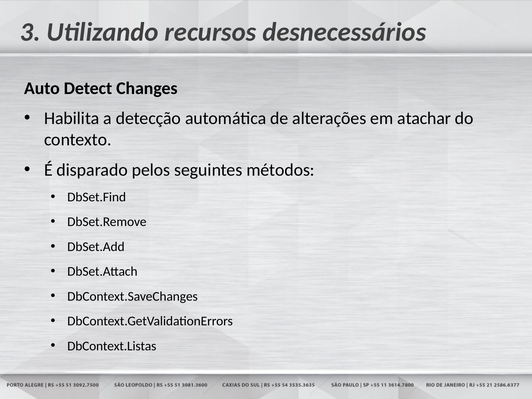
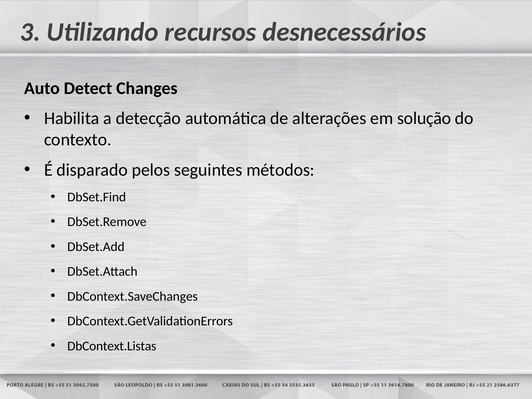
atachar: atachar -> solução (424, 118)
